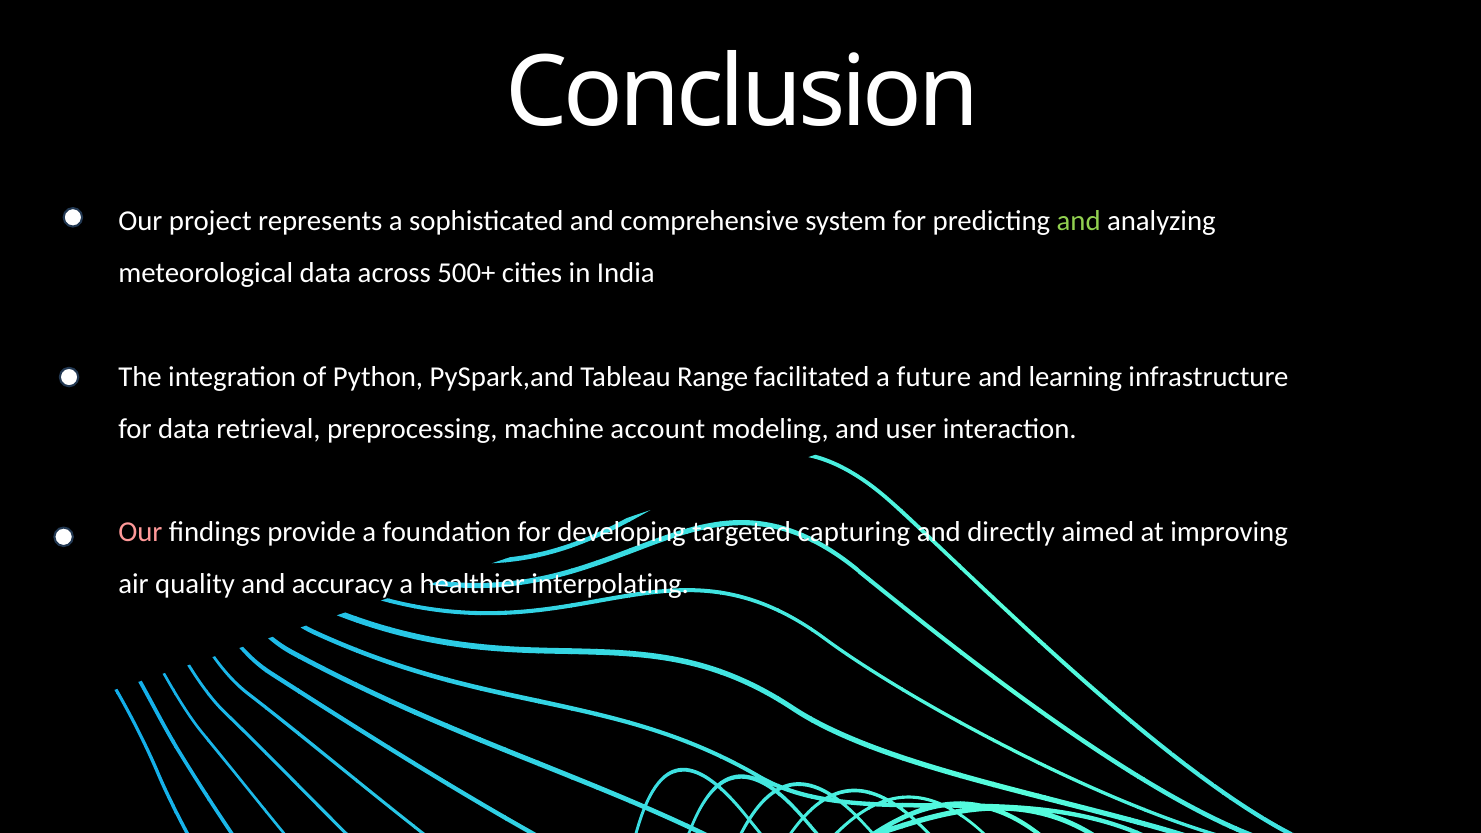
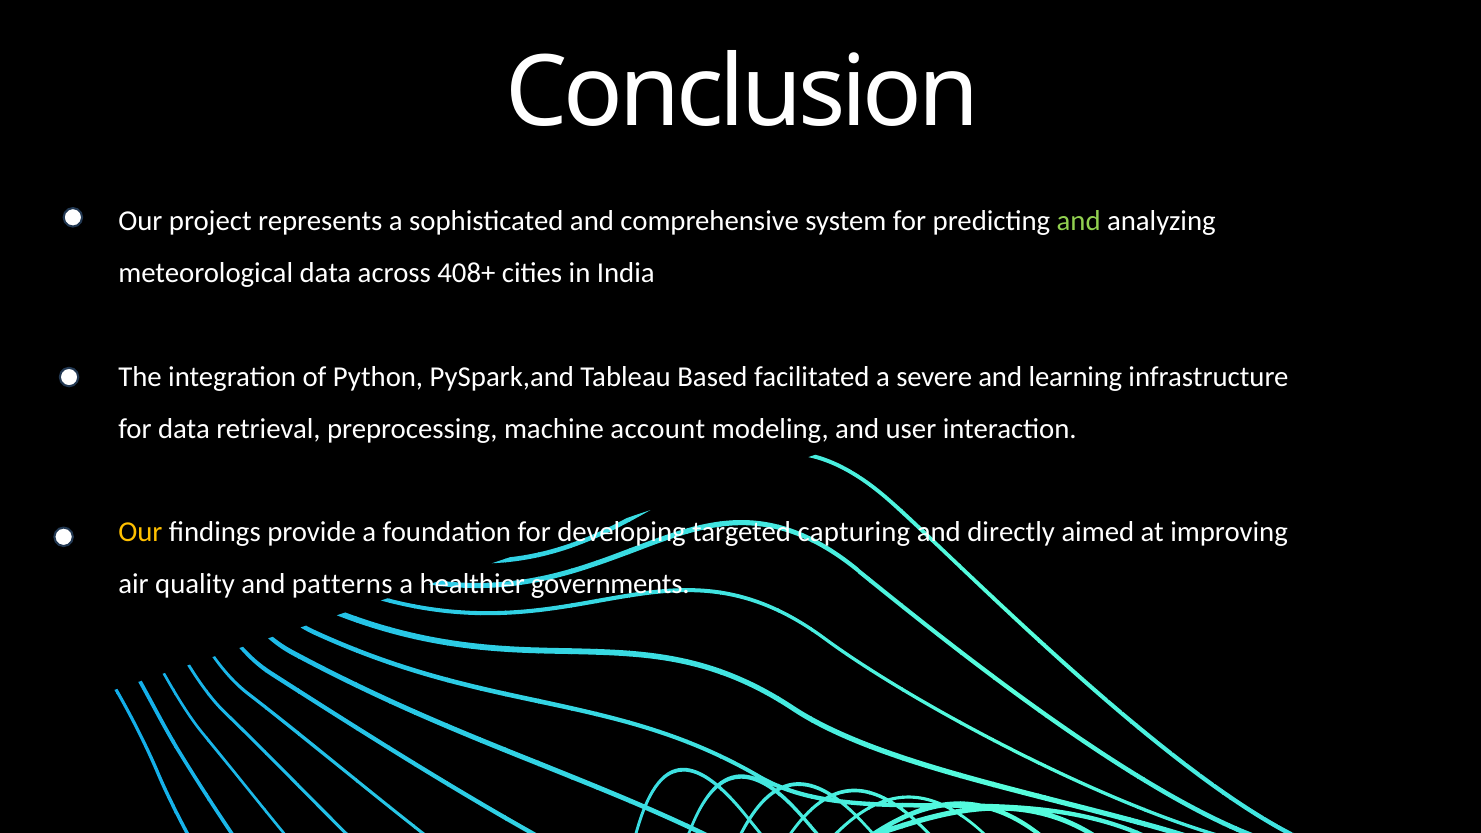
500+: 500+ -> 408+ (466, 273)
Range: Range -> Based (712, 377)
future: future -> severe (934, 377)
Our colour: pink -> yellow (140, 532)
accuracy: accuracy -> patterns (342, 584)
interpolating: interpolating -> governments (610, 584)
